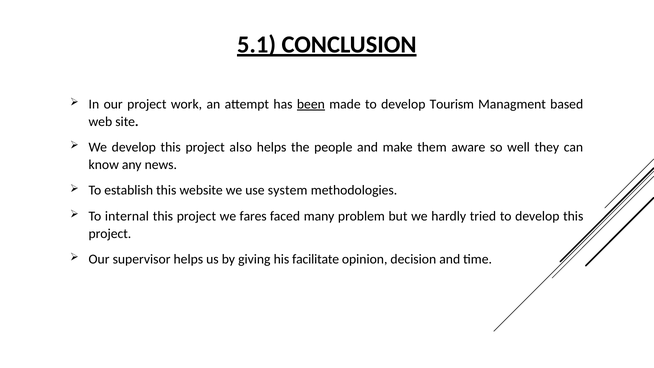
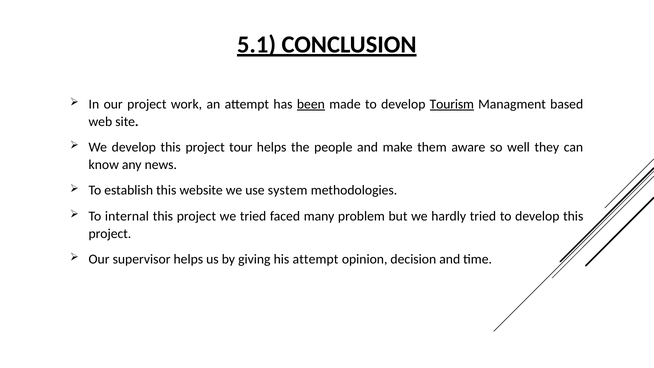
Tourism underline: none -> present (452, 104)
also: also -> tour (241, 147)
we fares: fares -> tried (253, 216)
his facilitate: facilitate -> attempt (316, 259)
